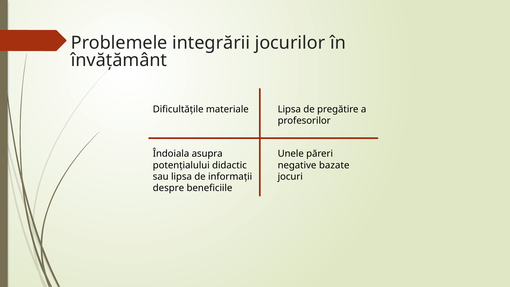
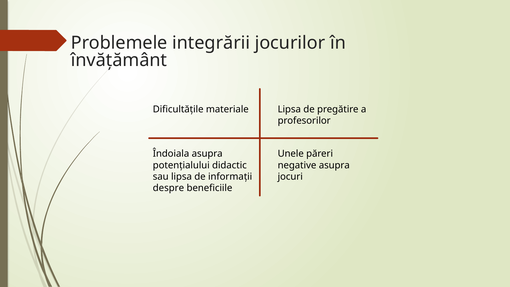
negative bazate: bazate -> asupra (334, 165)
